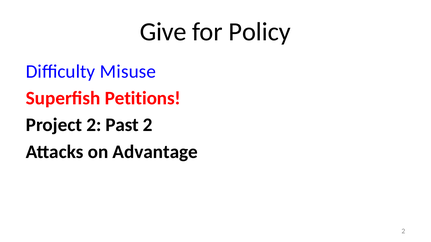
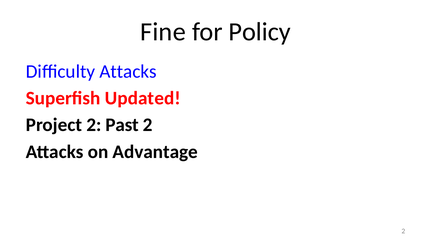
Give: Give -> Fine (163, 32)
Difficulty Misuse: Misuse -> Attacks (128, 72)
Petitions: Petitions -> Updated (143, 98)
